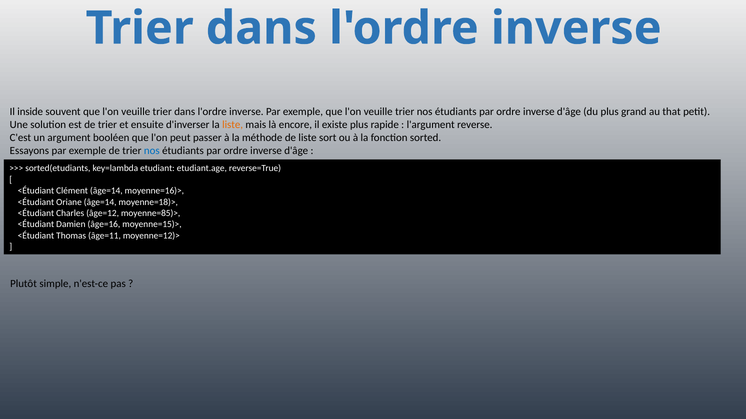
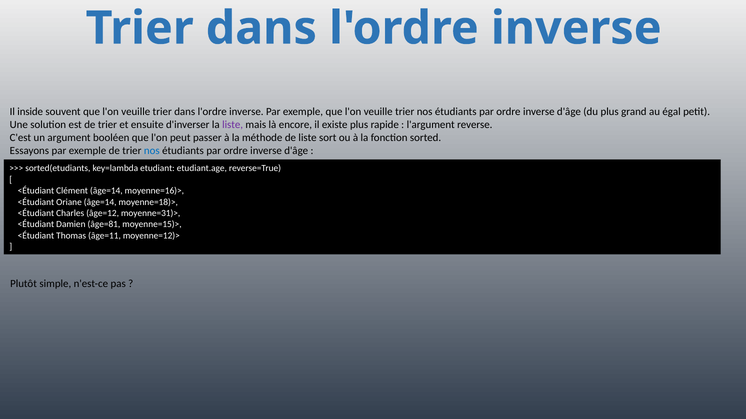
that: that -> égal (672, 112)
liste colour: orange -> purple (233, 125)
moyenne=85)>: moyenne=85)> -> moyenne=31)> (151, 213)
âge=16: âge=16 -> âge=81 (104, 225)
